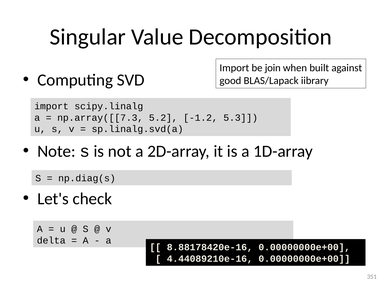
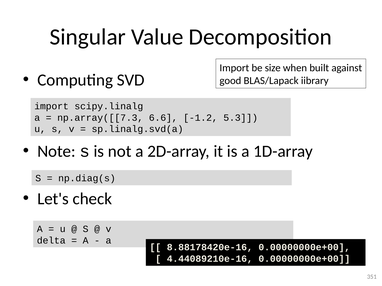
join: join -> size (273, 68)
5.2: 5.2 -> 6.6 (163, 118)
